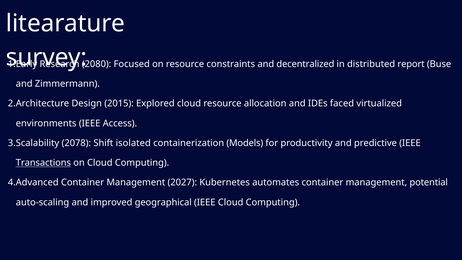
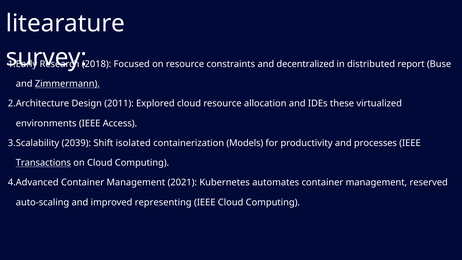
2080: 2080 -> 2018 (97, 64)
Zimmermann underline: none -> present (67, 84)
2015: 2015 -> 2011 (119, 104)
faced: faced -> these (342, 104)
2078: 2078 -> 2039 (76, 143)
predictive: predictive -> processes (375, 143)
2027: 2027 -> 2021 (182, 182)
potential: potential -> reserved (429, 182)
geographical: geographical -> representing (163, 202)
